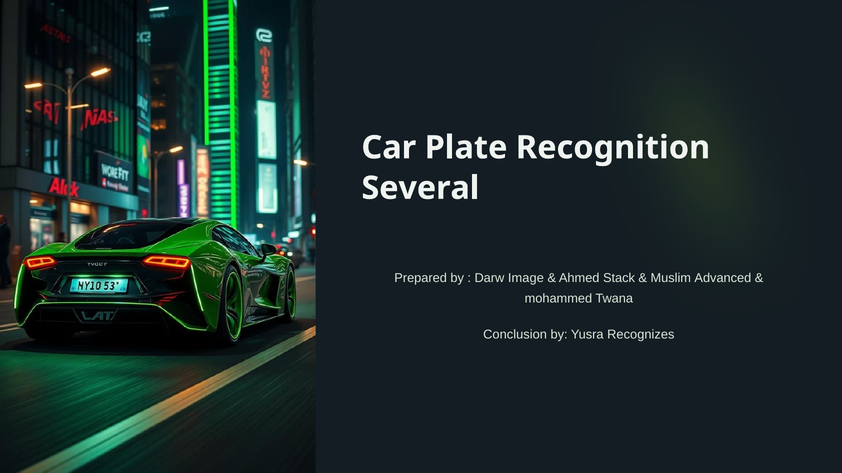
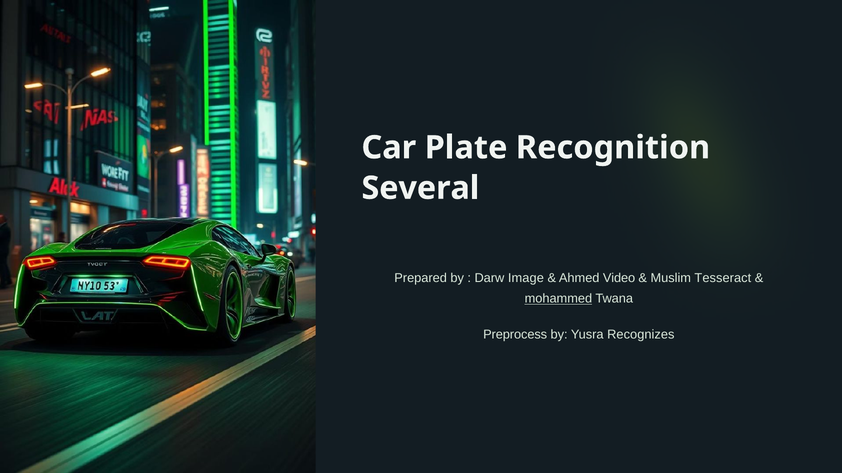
Stack: Stack -> Video (619, 278)
Advanced: Advanced -> Tesseract (723, 278)
mohammed underline: none -> present (558, 299)
Conclusion: Conclusion -> Preprocess (515, 335)
